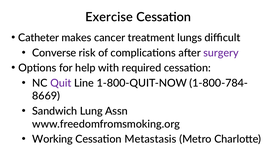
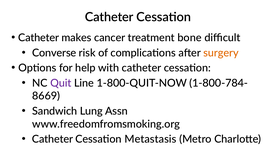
Exercise: Exercise -> Catheter (109, 17)
lungs: lungs -> bone (190, 38)
surgery colour: purple -> orange (221, 53)
with required: required -> catheter (141, 68)
Working: Working -> Catheter (52, 139)
